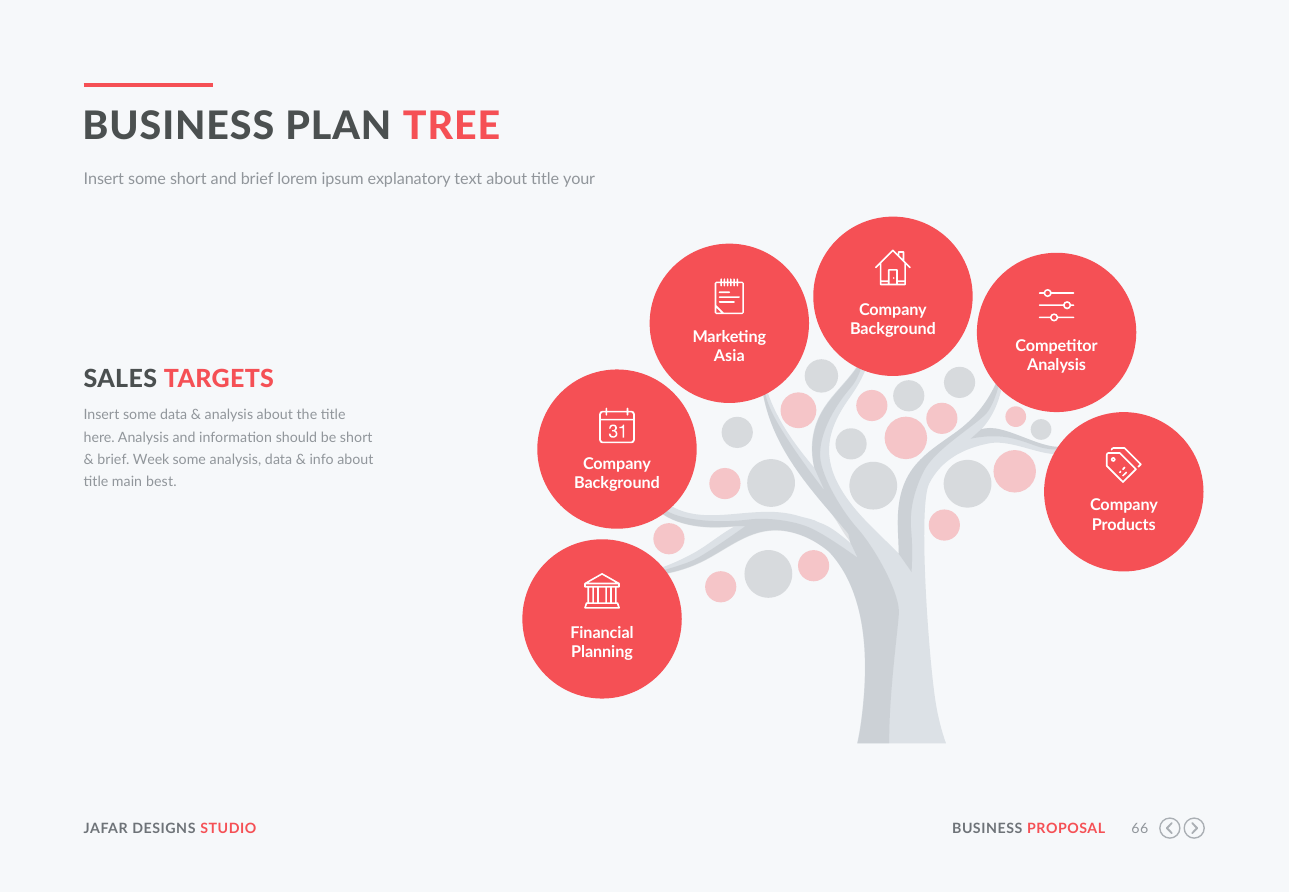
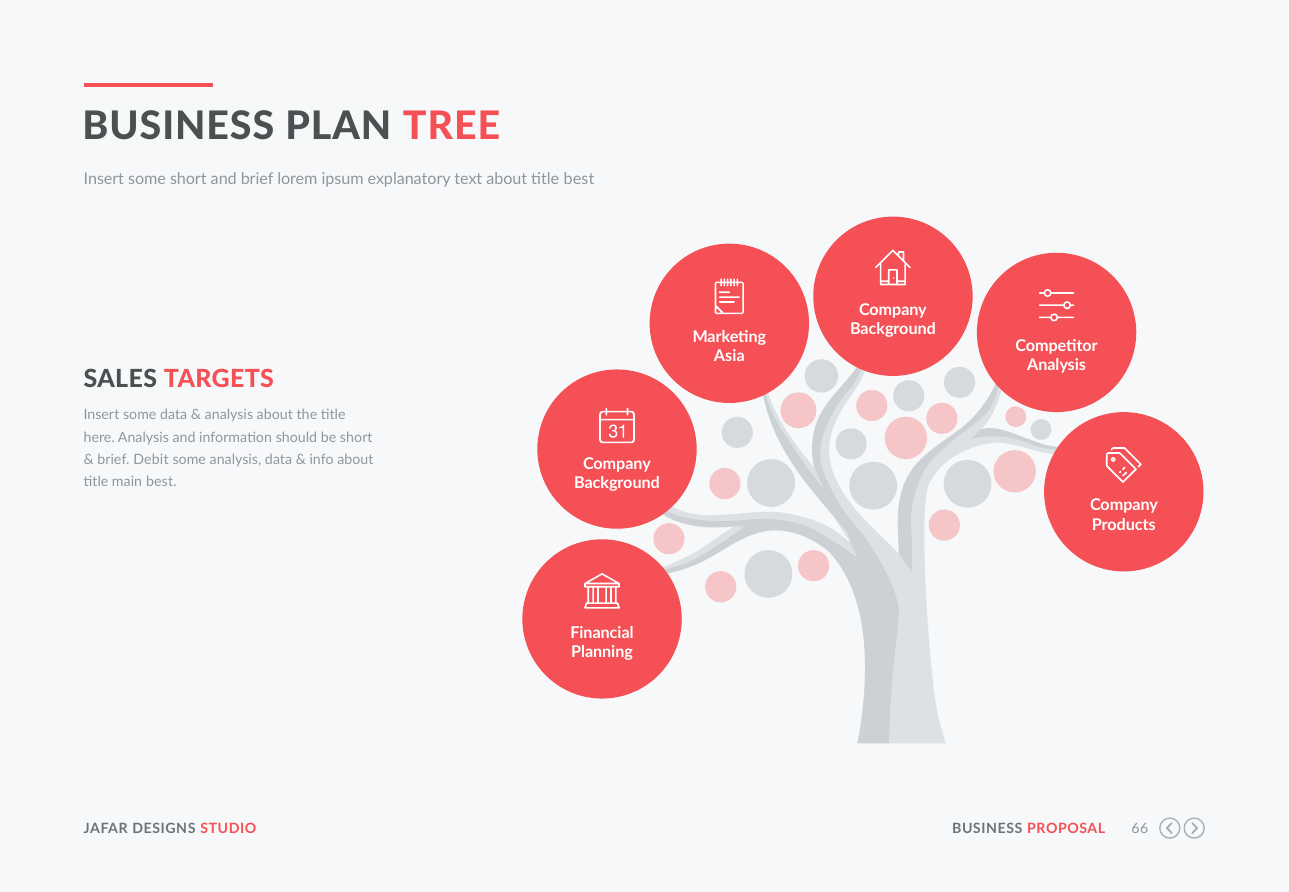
title your: your -> best (579, 179)
Week: Week -> Debit (151, 460)
